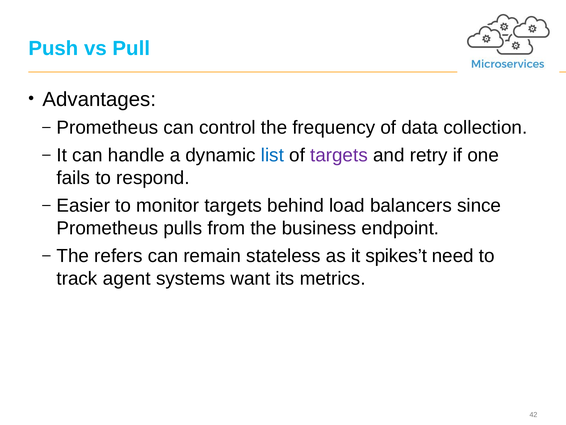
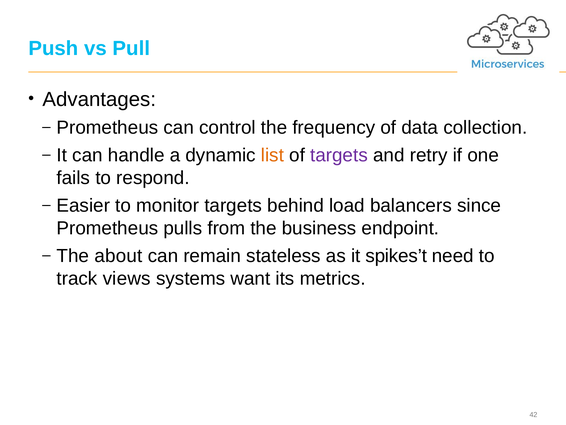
list colour: blue -> orange (272, 155)
refers: refers -> about (118, 256)
agent: agent -> views (127, 278)
